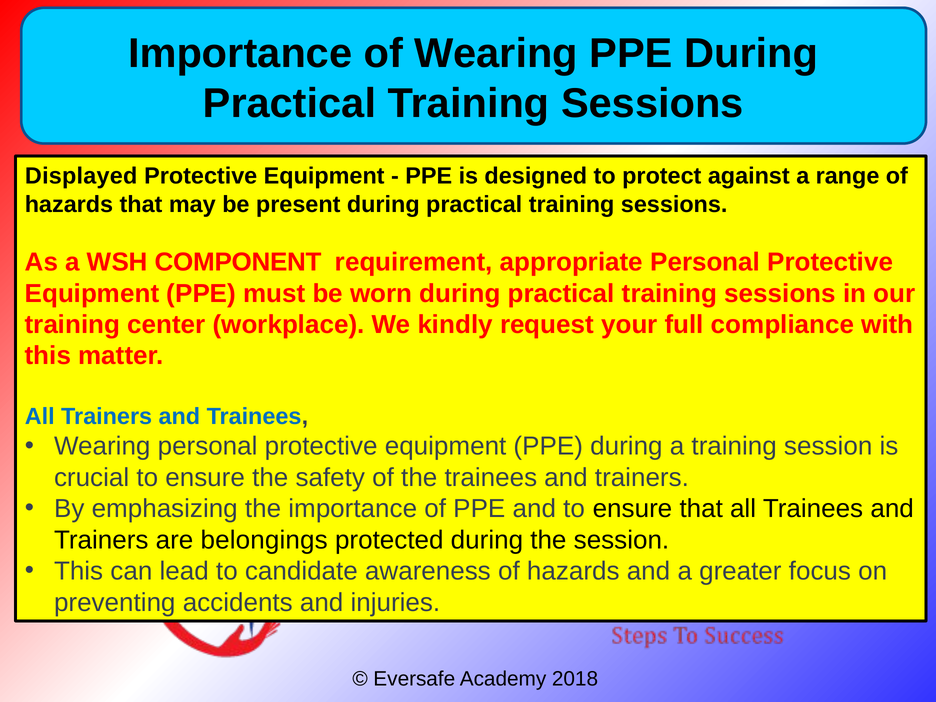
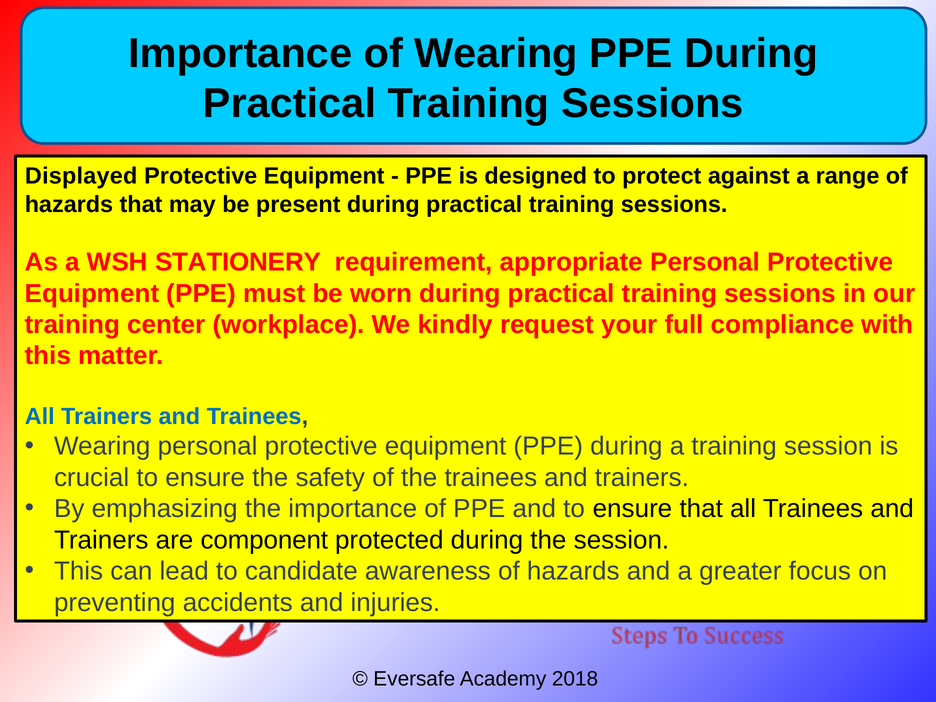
COMPONENT: COMPONENT -> STATIONERY (238, 262)
belongings: belongings -> component (264, 540)
